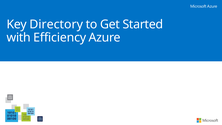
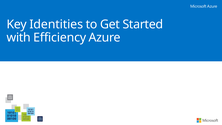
Directory: Directory -> Identities (56, 24)
